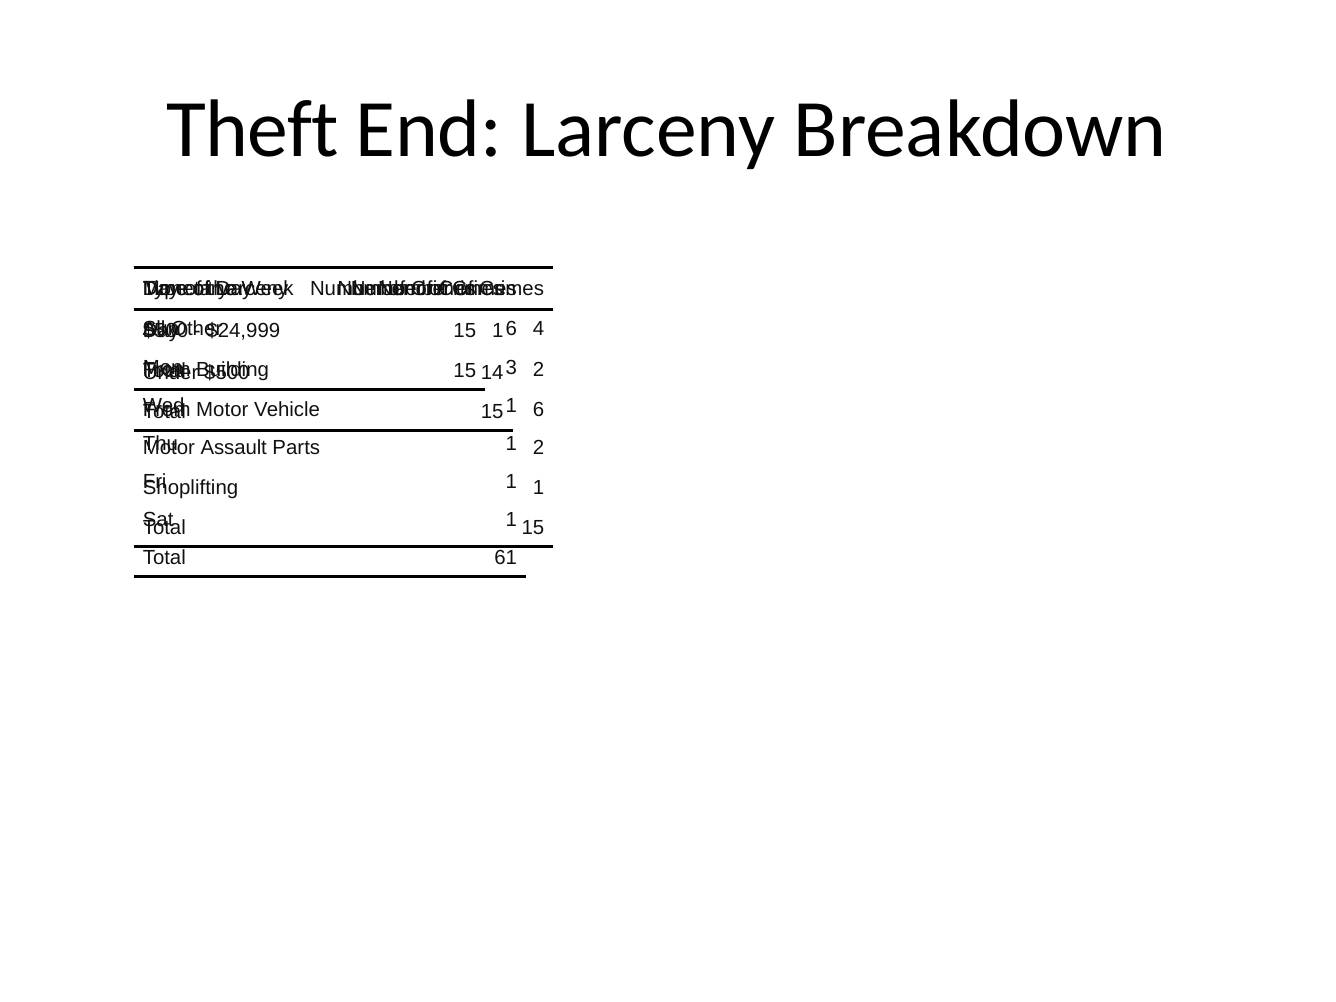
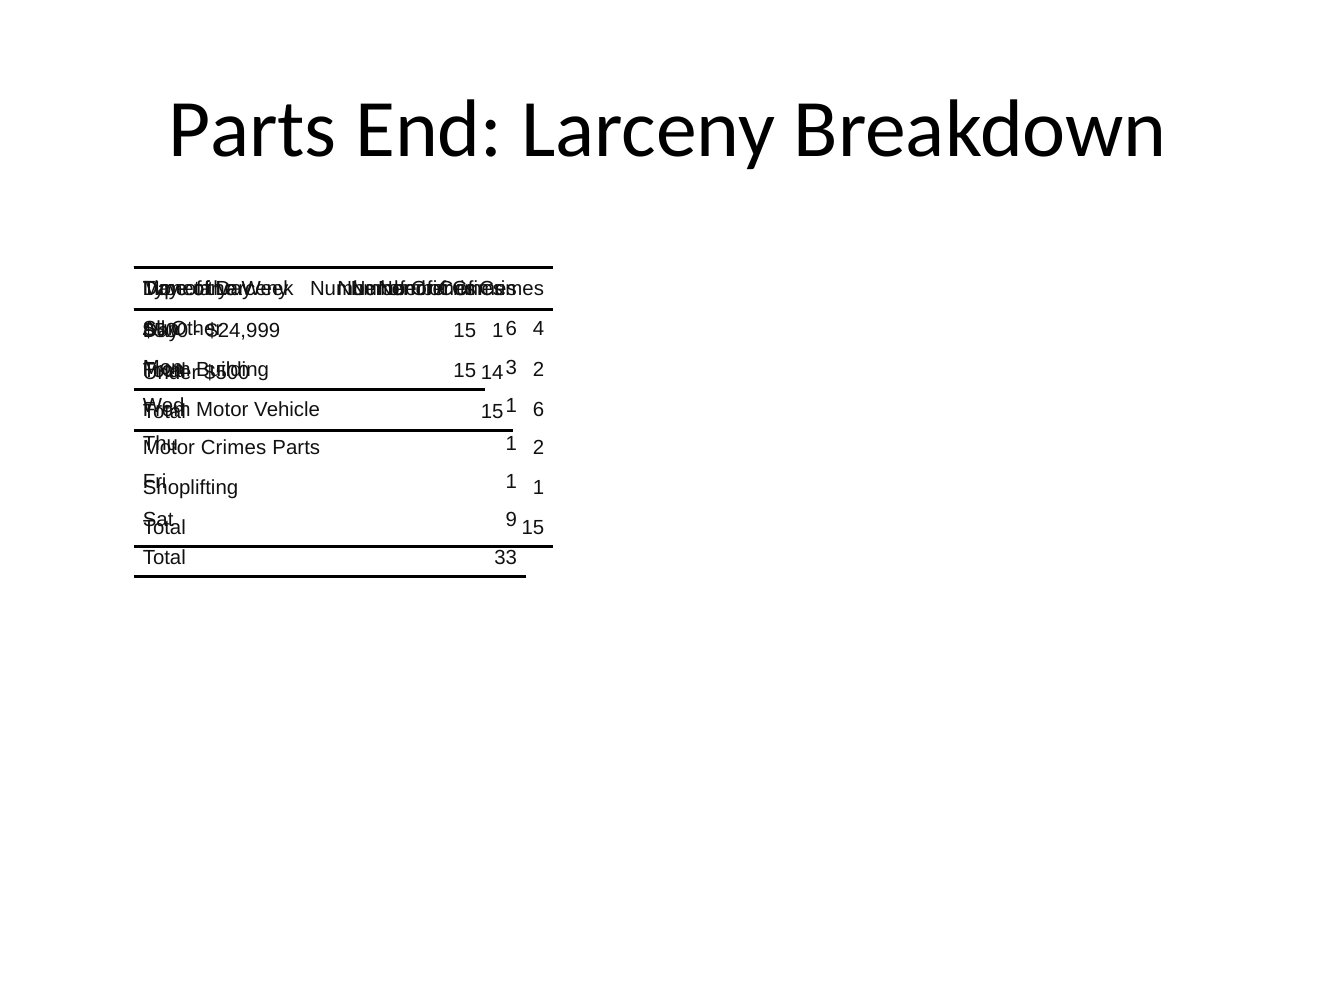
Theft: Theft -> Parts (252, 129)
Assault: Assault -> Crimes (234, 448)
1: 1 -> 9 (511, 520)
61: 61 -> 33 (506, 558)
